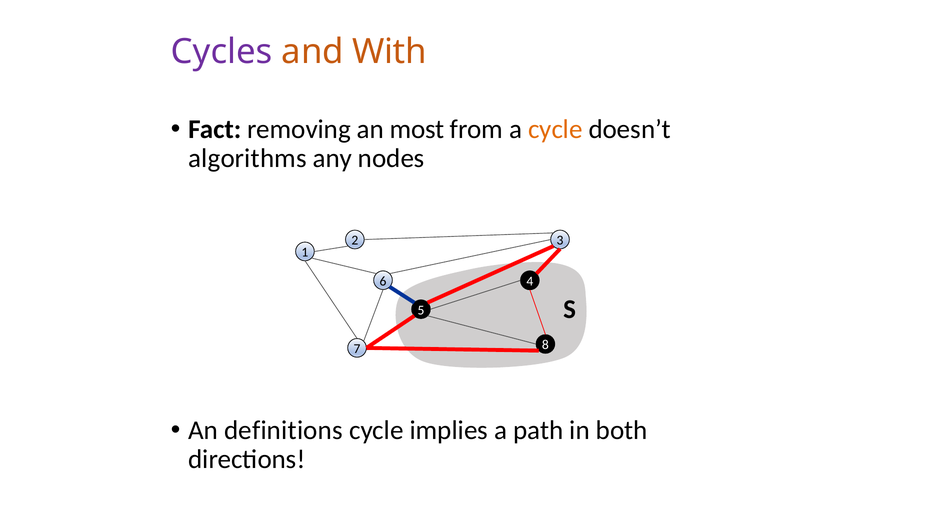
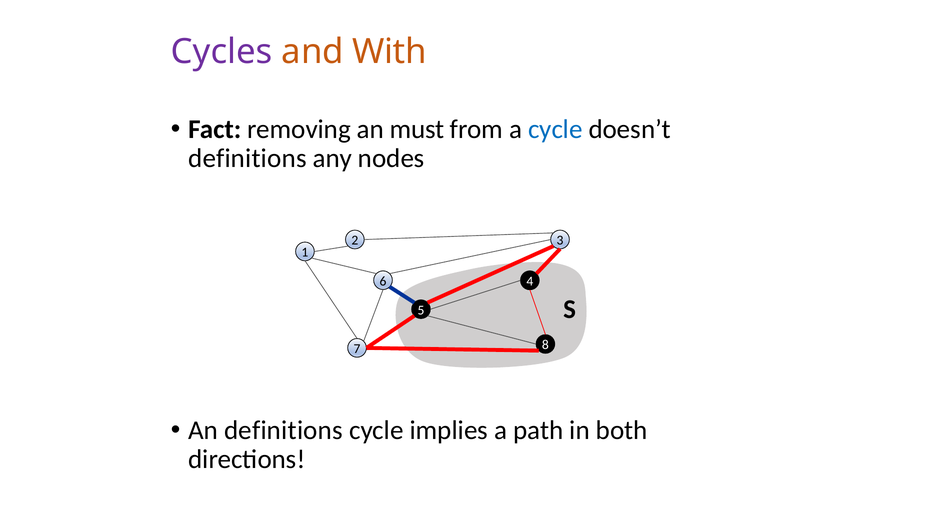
most: most -> must (417, 129)
cycle colour: orange -> blue (555, 129)
algorithms: algorithms -> definitions (247, 158)
